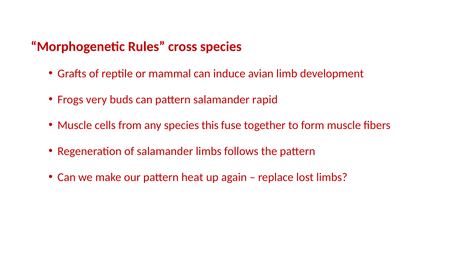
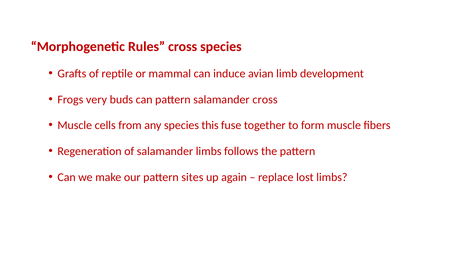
salamander rapid: rapid -> cross (265, 100)
heat: heat -> sites (192, 178)
